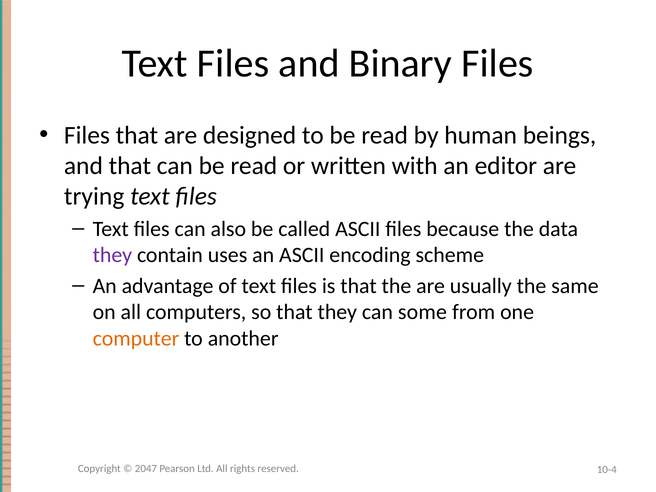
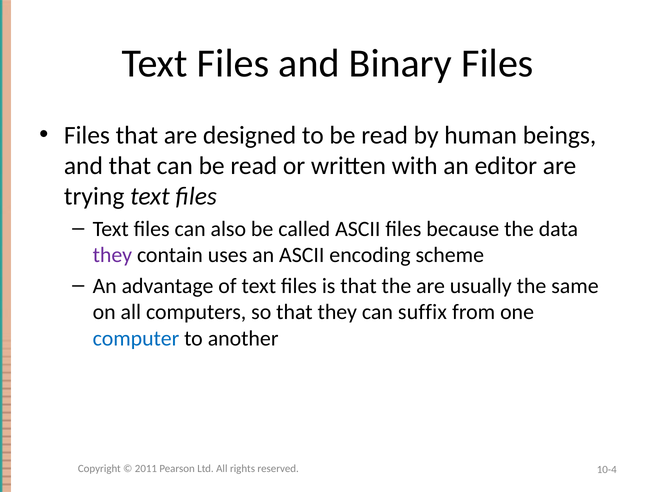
some: some -> suffix (422, 312)
computer colour: orange -> blue (136, 338)
2047: 2047 -> 2011 (146, 469)
